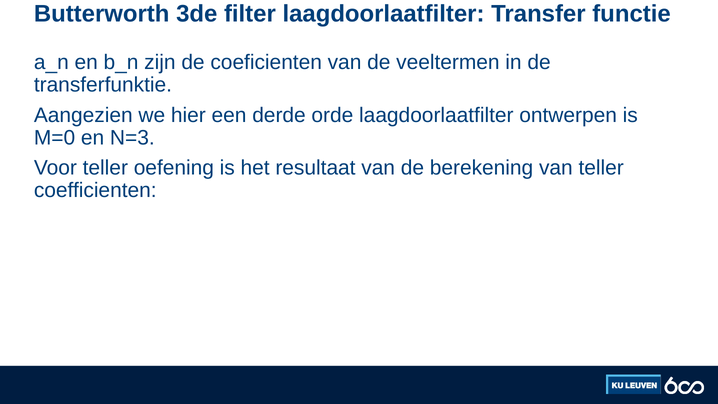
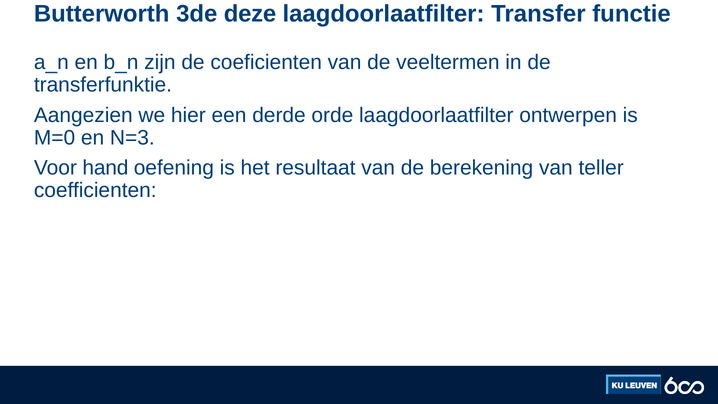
filter: filter -> deze (250, 14)
Voor teller: teller -> hand (105, 168)
